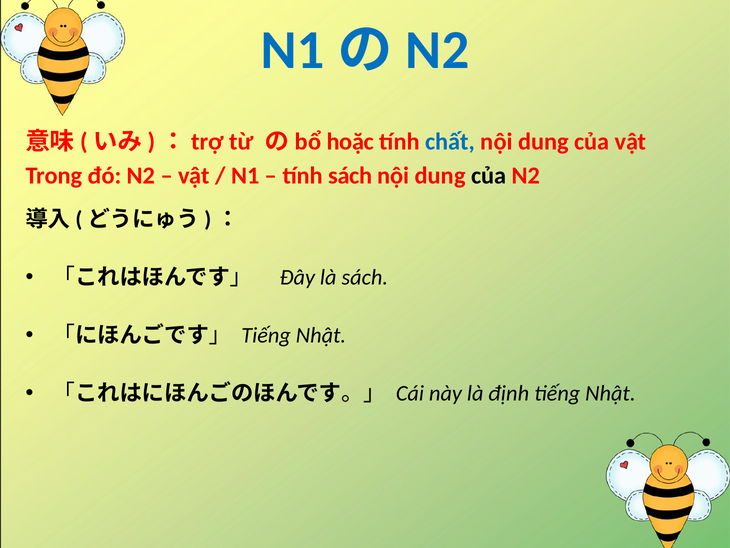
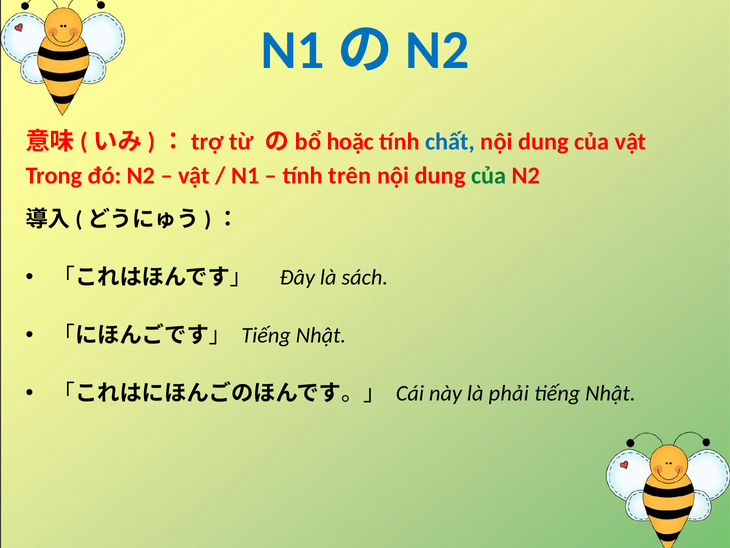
tính sách: sách -> trên (350, 176)
của colour: black -> green (489, 176)
định: định -> phải (509, 393)
